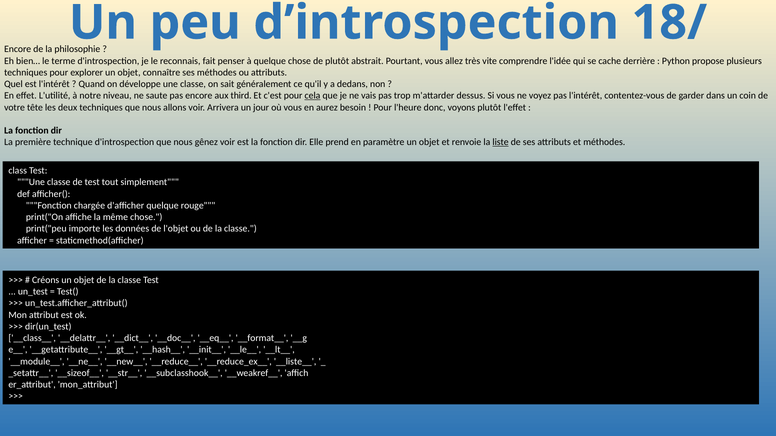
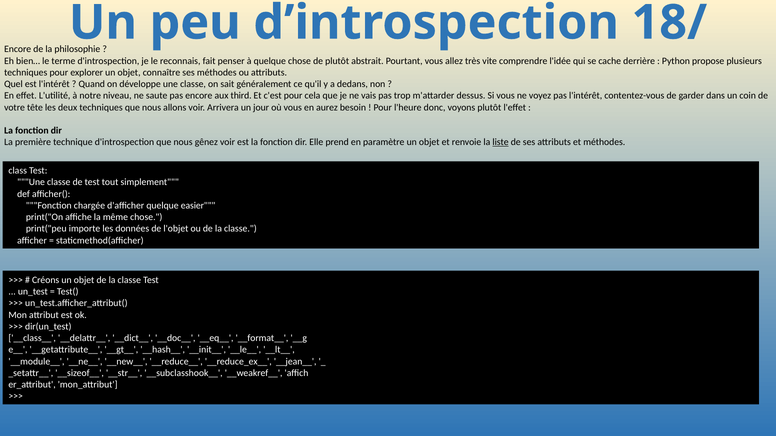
cela underline: present -> none (313, 96)
rouge: rouge -> easier (198, 206)
__liste__: __liste__ -> __jean__ (295, 362)
